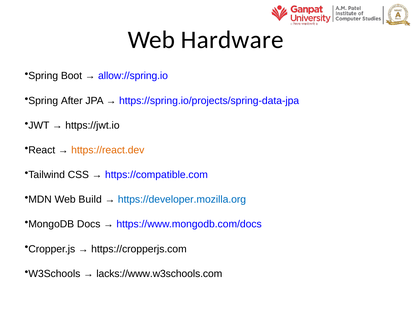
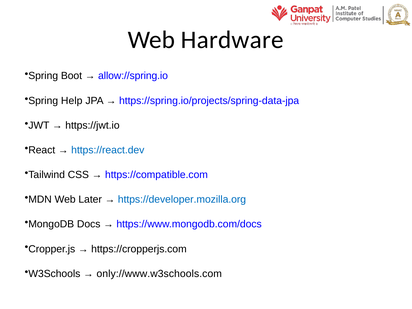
After: After -> Help (72, 101)
https://react.dev colour: orange -> blue (108, 150)
Build: Build -> Later (90, 200)
lacks://www.w3schools.com: lacks://www.w3schools.com -> only://www.w3schools.com (159, 274)
